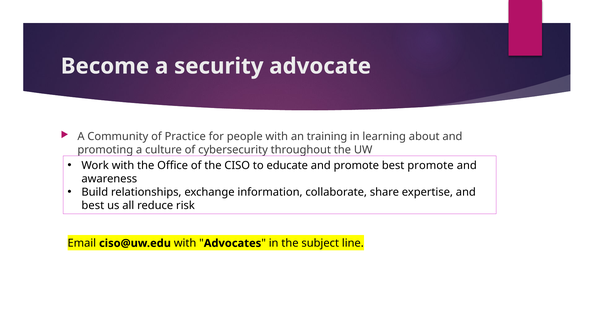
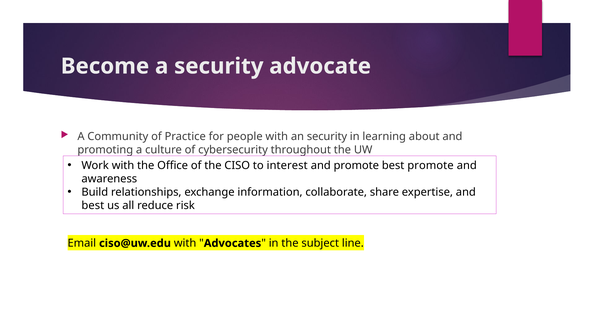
an training: training -> security (327, 137)
educate: educate -> interest (287, 166)
